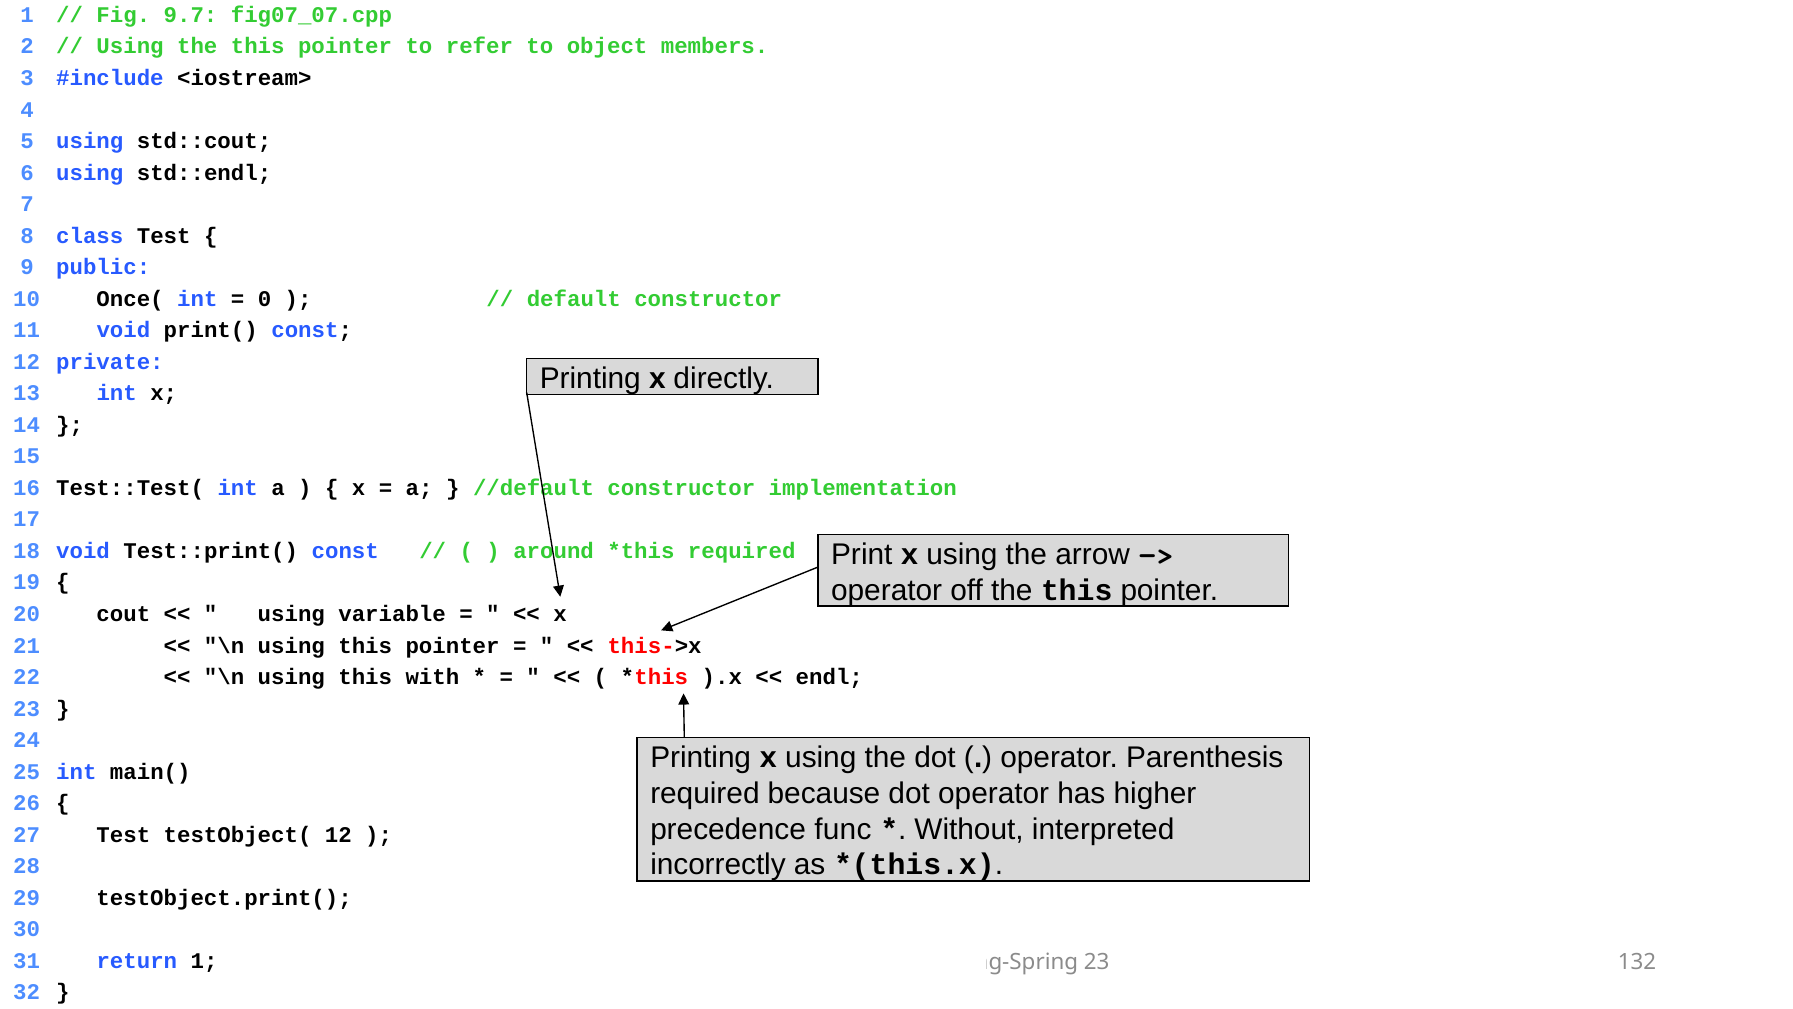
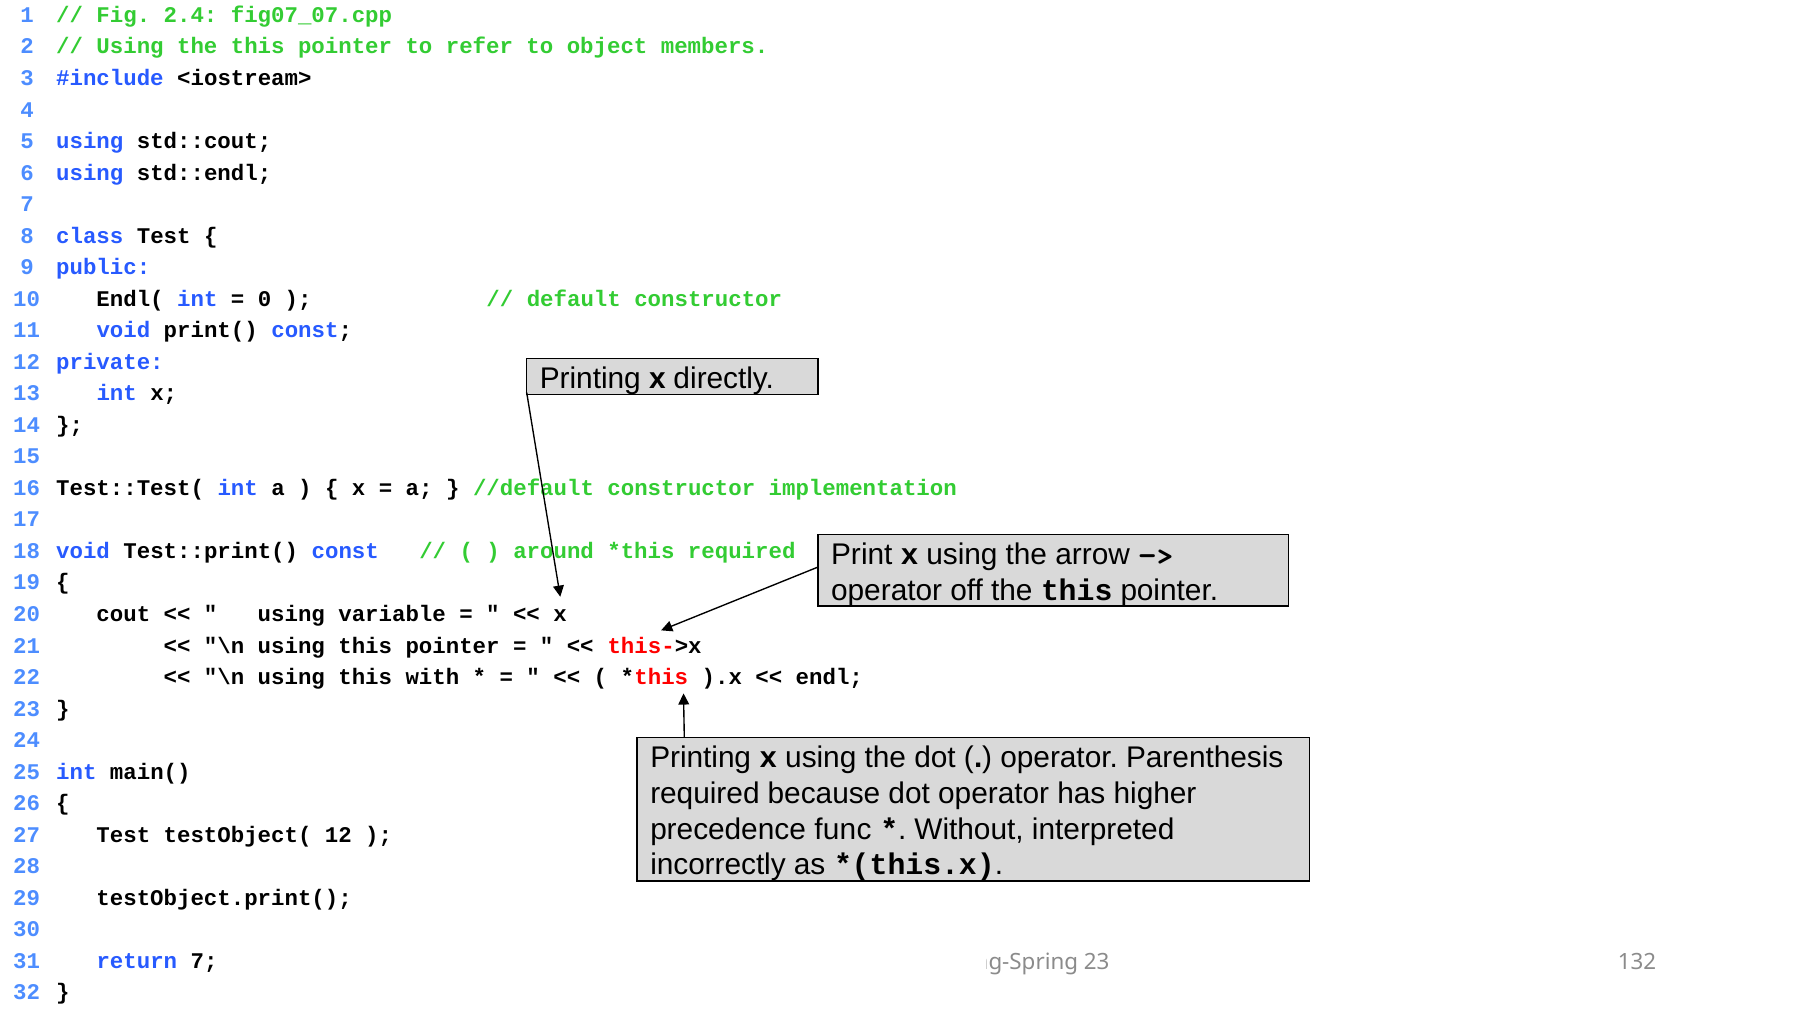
9.7: 9.7 -> 2.4 (191, 15)
Once(: Once( -> Endl( (130, 299)
return 1: 1 -> 7 (204, 961)
